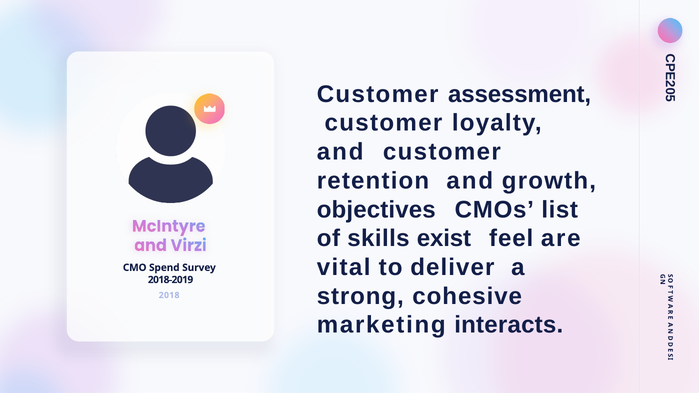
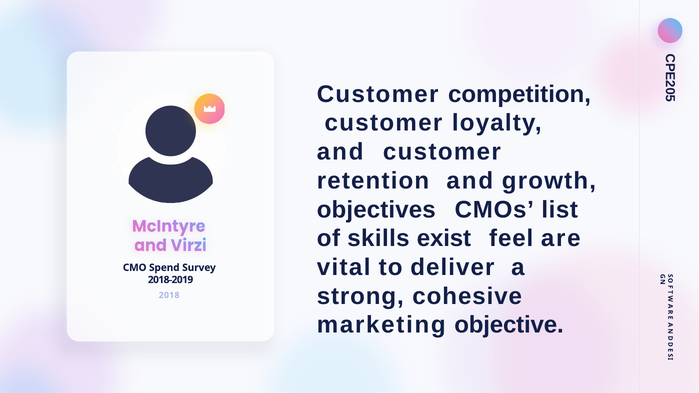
assessment: assessment -> competition (519, 94)
interacts: interacts -> objective (509, 325)
